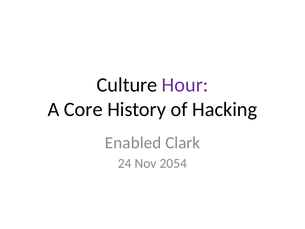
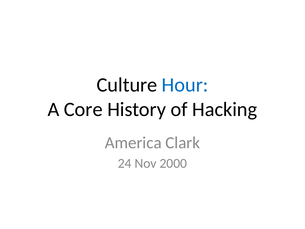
Hour colour: purple -> blue (185, 85)
Enabled: Enabled -> America (133, 143)
2054: 2054 -> 2000 (173, 163)
